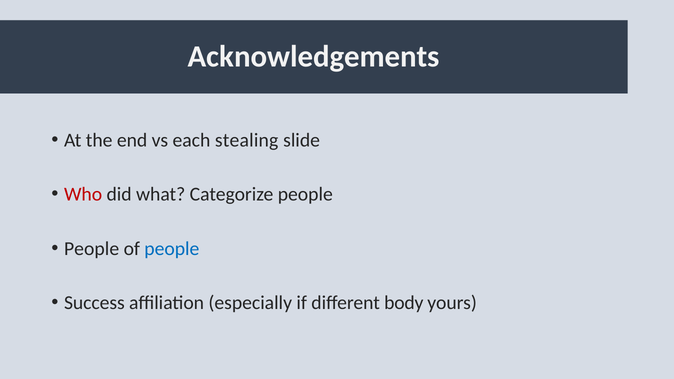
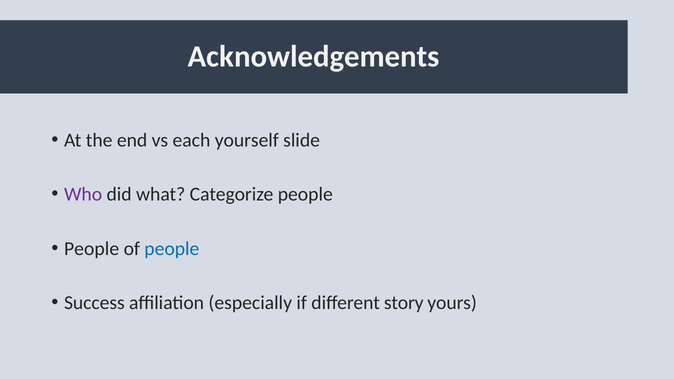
stealing: stealing -> yourself (247, 140)
Who colour: red -> purple (83, 194)
body: body -> story (404, 303)
